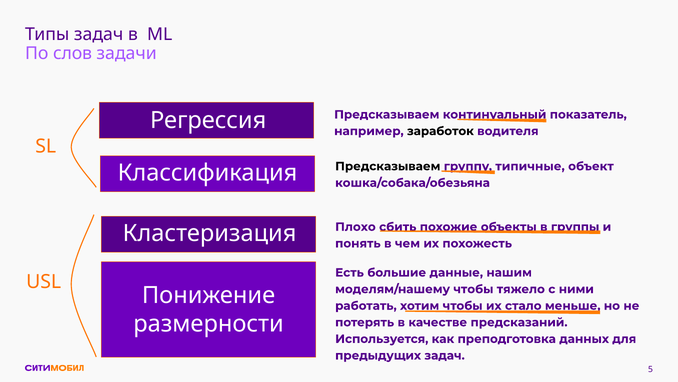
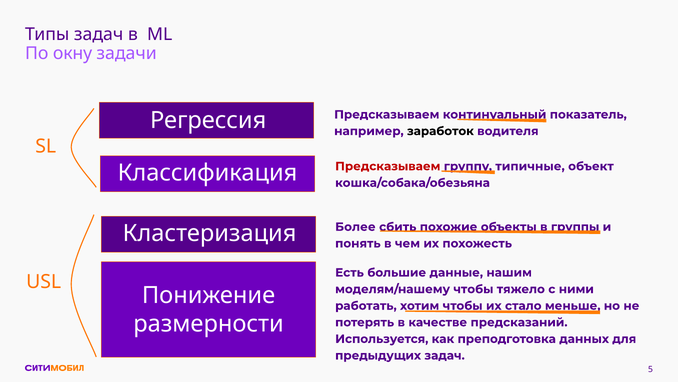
слов: слов -> окну (73, 54)
Предсказываем colour: black -> red (388, 166)
Плохо: Плохо -> Более (355, 227)
